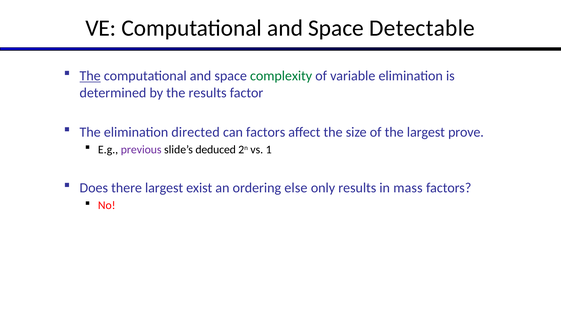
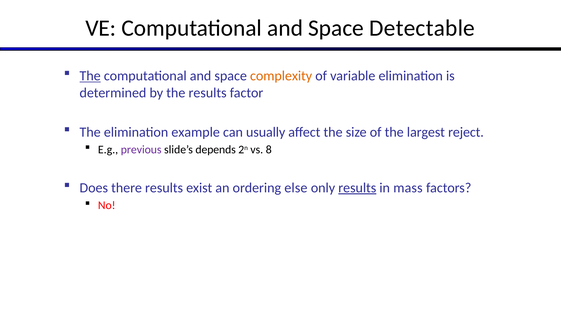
complexity colour: green -> orange (281, 76)
directed: directed -> example (196, 132)
can factors: factors -> usually (266, 132)
prove: prove -> reject (466, 132)
deduced: deduced -> depends (216, 149)
1: 1 -> 8 (269, 149)
there largest: largest -> results (164, 188)
results underline: none -> present (357, 188)
